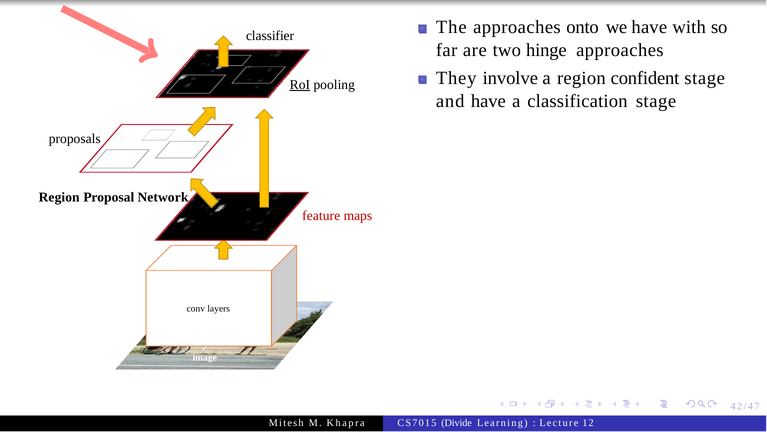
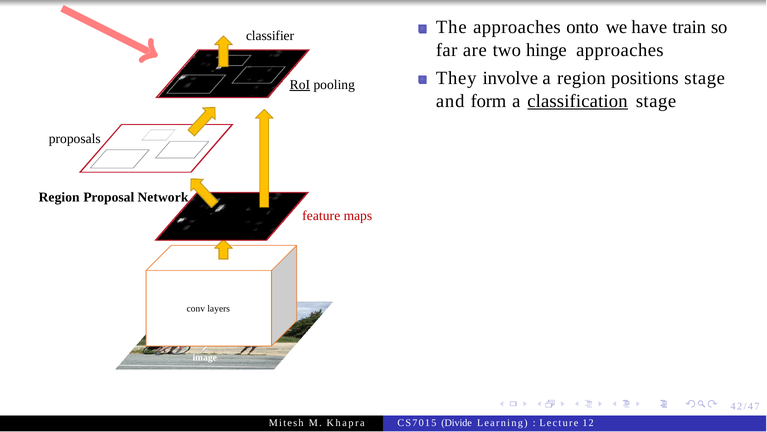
with: with -> train (689, 27)
confident: confident -> positions (645, 78)
and have: have -> form (488, 101)
classification underline: none -> present (577, 101)
